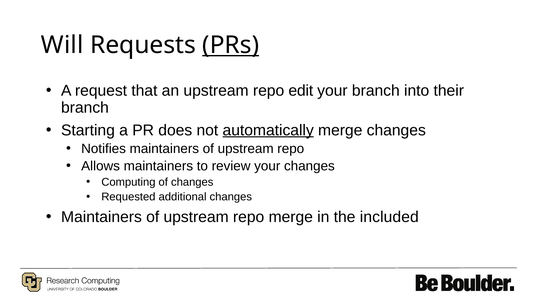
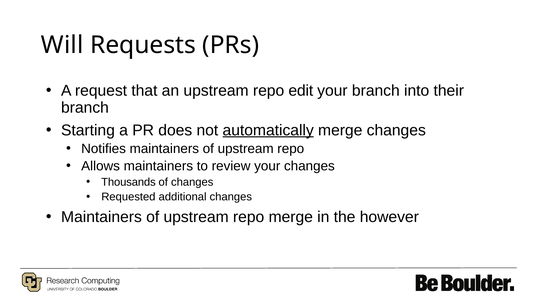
PRs underline: present -> none (231, 45)
Computing: Computing -> Thousands (128, 182)
included: included -> however (389, 217)
